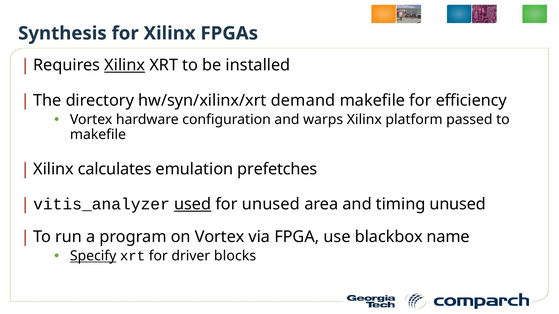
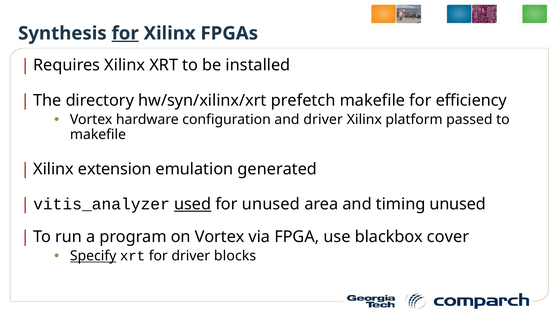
for underline: none -> present (125, 33)
Xilinx underline: present -> none (125, 65)
demand: demand -> prefetch (303, 101)
and warps: warps -> driver (323, 120)
calculates: calculates -> extension (115, 169)
prefetches: prefetches -> generated (277, 169)
name: name -> cover (448, 237)
